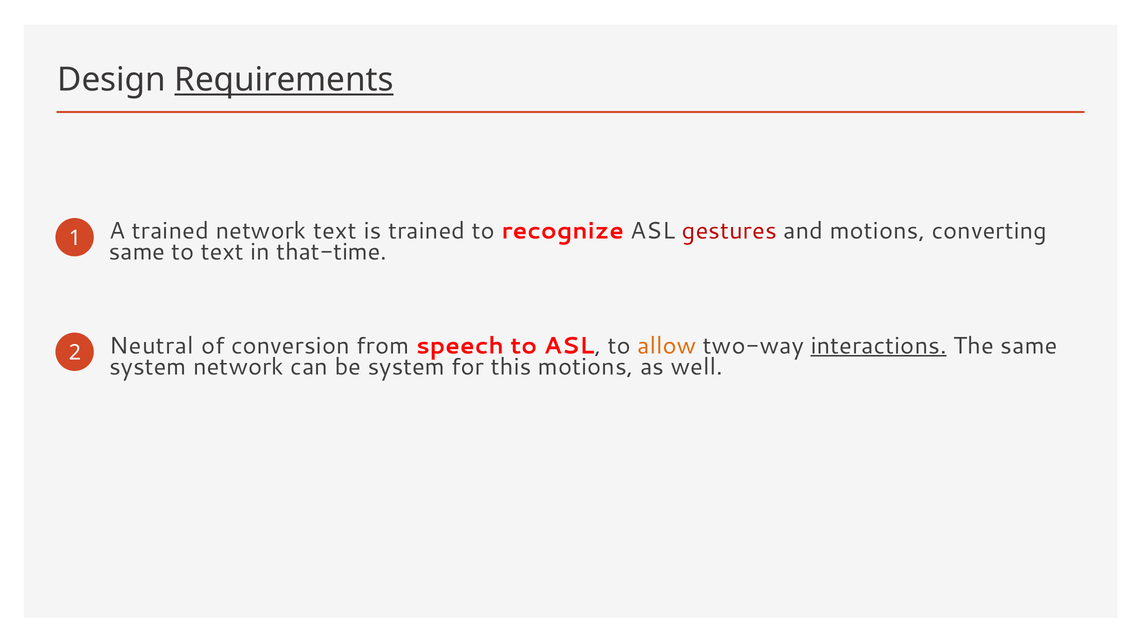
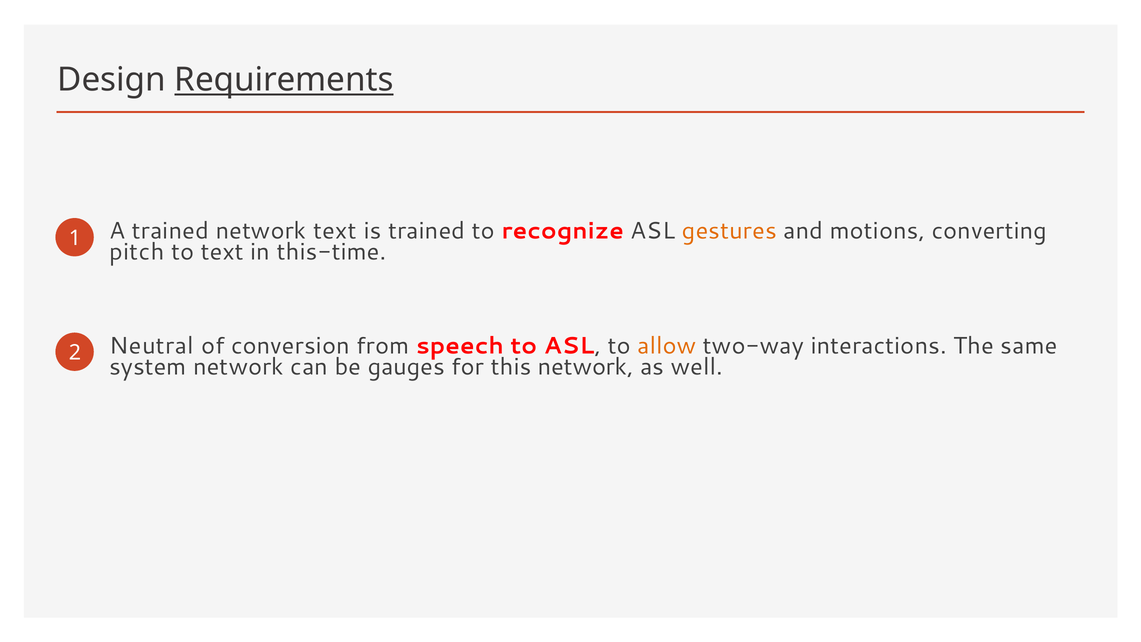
gestures colour: red -> orange (729, 231)
same: same -> pitch (137, 252)
that-time: that-time -> this-time (332, 252)
interactions underline: present -> none (879, 346)
be system: system -> gauges (406, 367)
this motions: motions -> network (586, 367)
